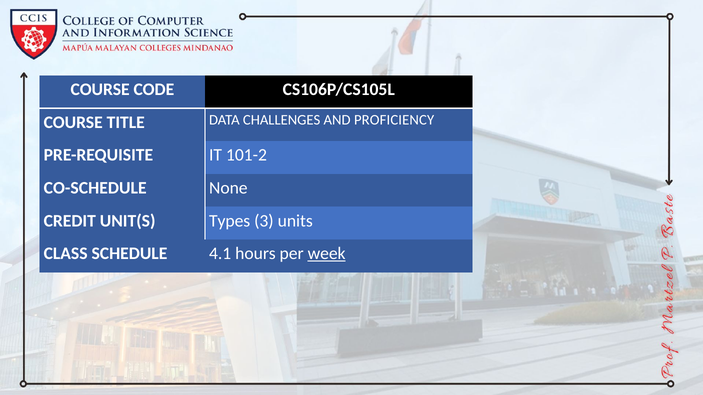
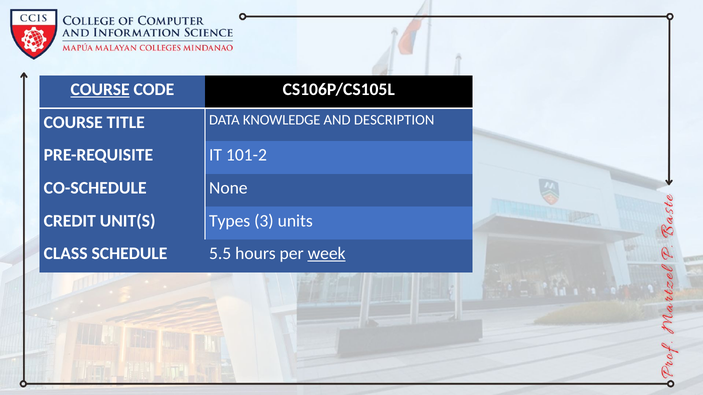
COURSE underline: none -> present (100, 89)
CHALLENGES: CHALLENGES -> KNOWLEDGE (282, 120)
PROFICIENCY: PROFICIENCY -> DESCRIPTION (394, 120)
4.1: 4.1 -> 5.5 (220, 254)
